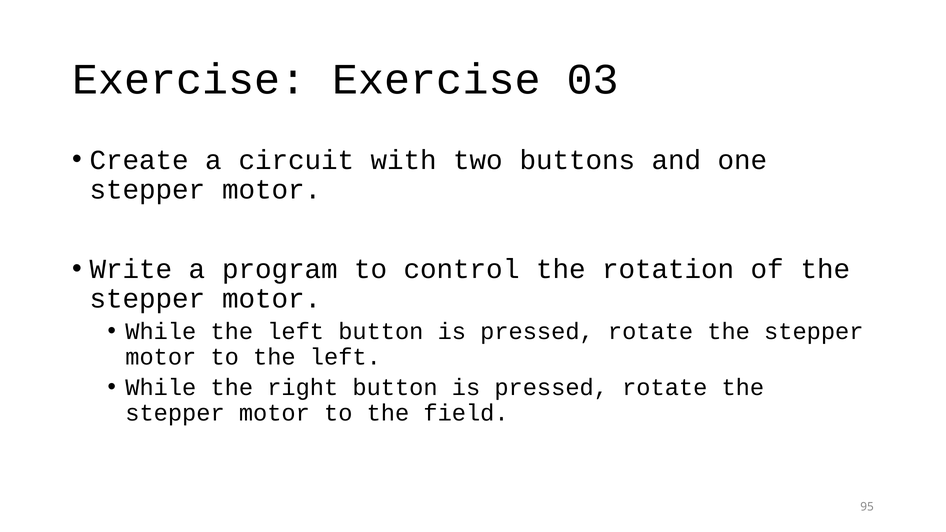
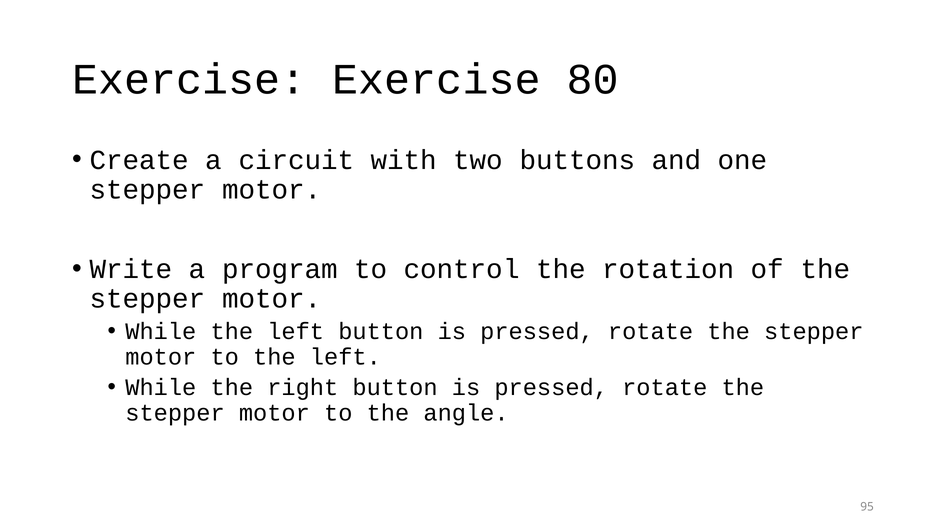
03: 03 -> 80 (593, 79)
field: field -> angle (466, 413)
